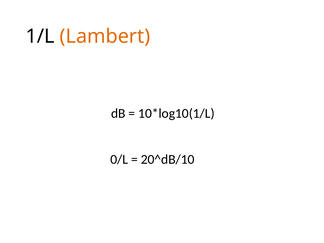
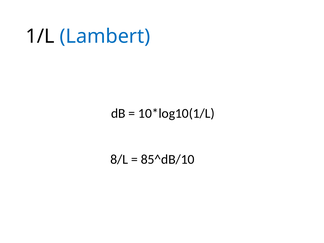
Lambert colour: orange -> blue (105, 36)
0/L: 0/L -> 8/L (119, 160)
20^dB/10: 20^dB/10 -> 85^dB/10 (168, 160)
